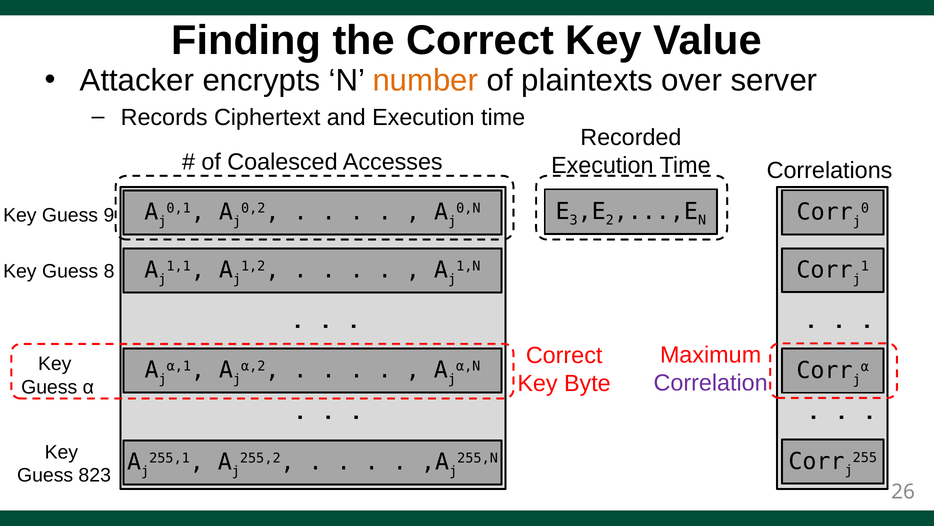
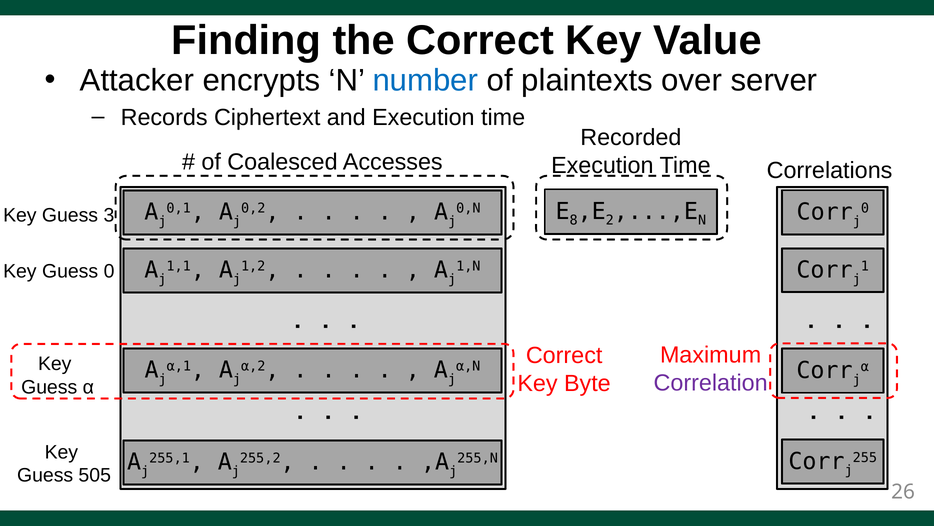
number colour: orange -> blue (425, 81)
3: 3 -> 8 (574, 220)
9: 9 -> 3 (109, 215)
Guess 8: 8 -> 0 (109, 271)
823: 823 -> 505 (95, 475)
